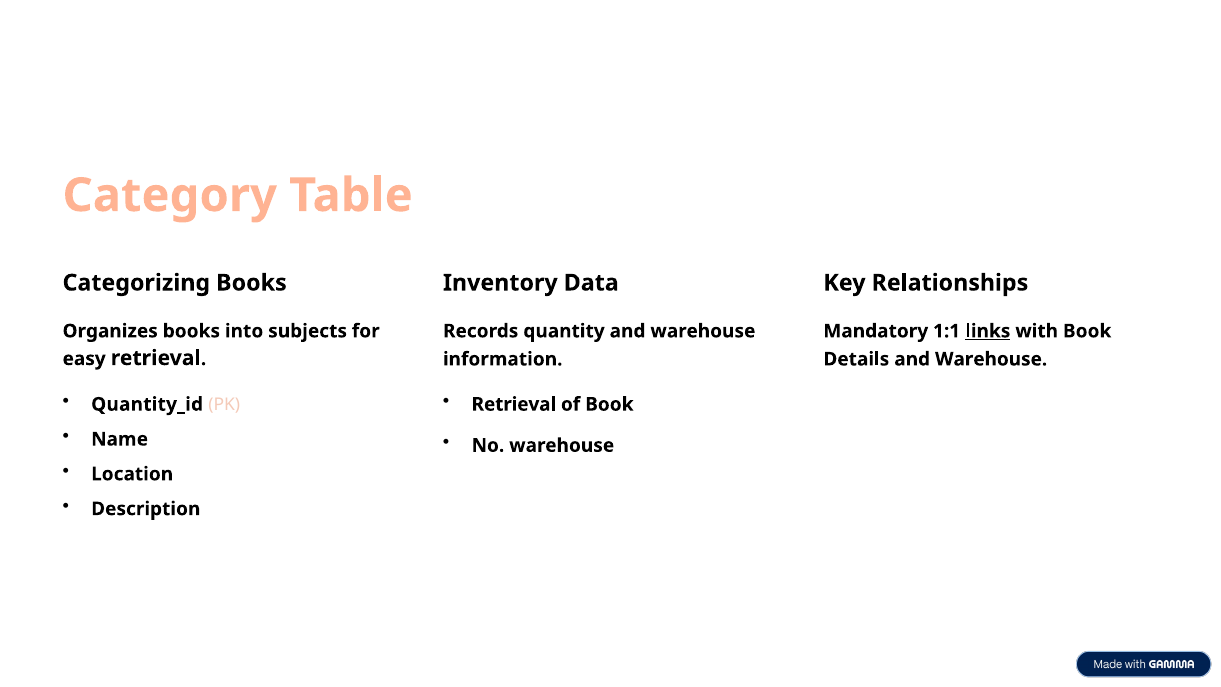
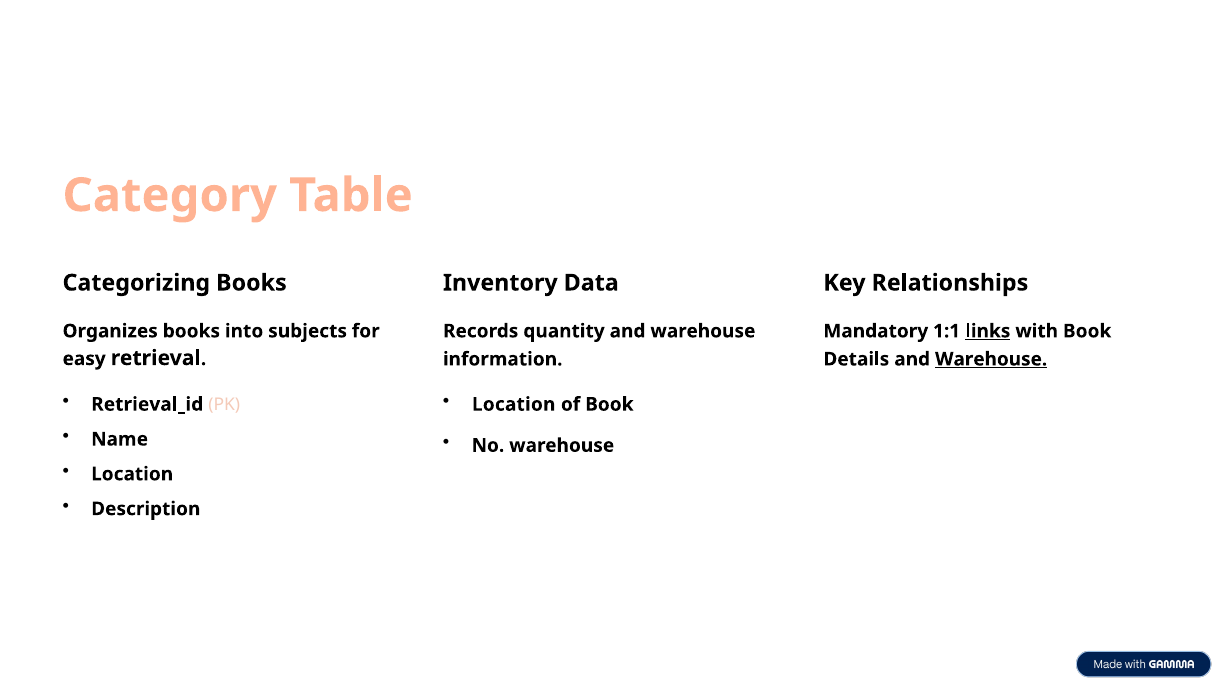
Warehouse underline: none -> present (991, 359)
Quantity_id: Quantity_id -> Retrieval_id (147, 404)
Retrieval: Retrieval -> Location (514, 404)
